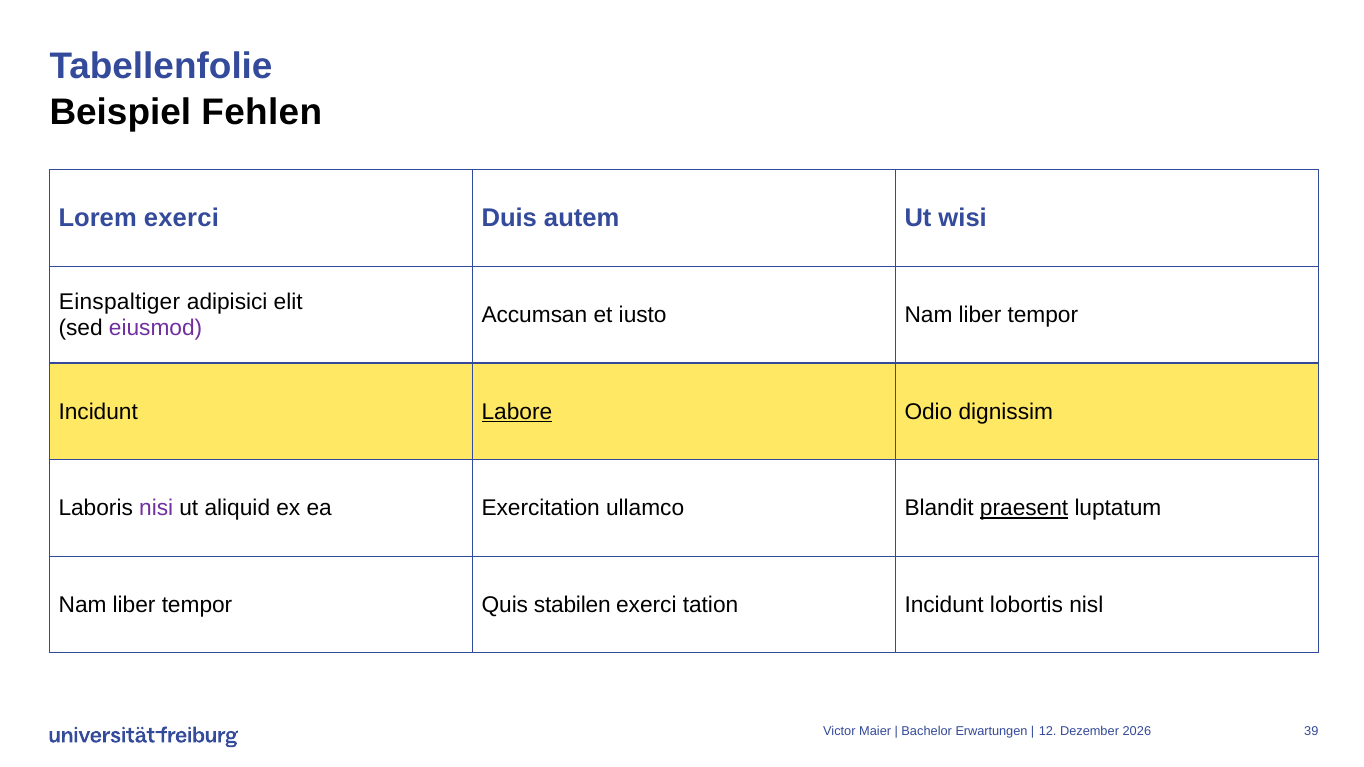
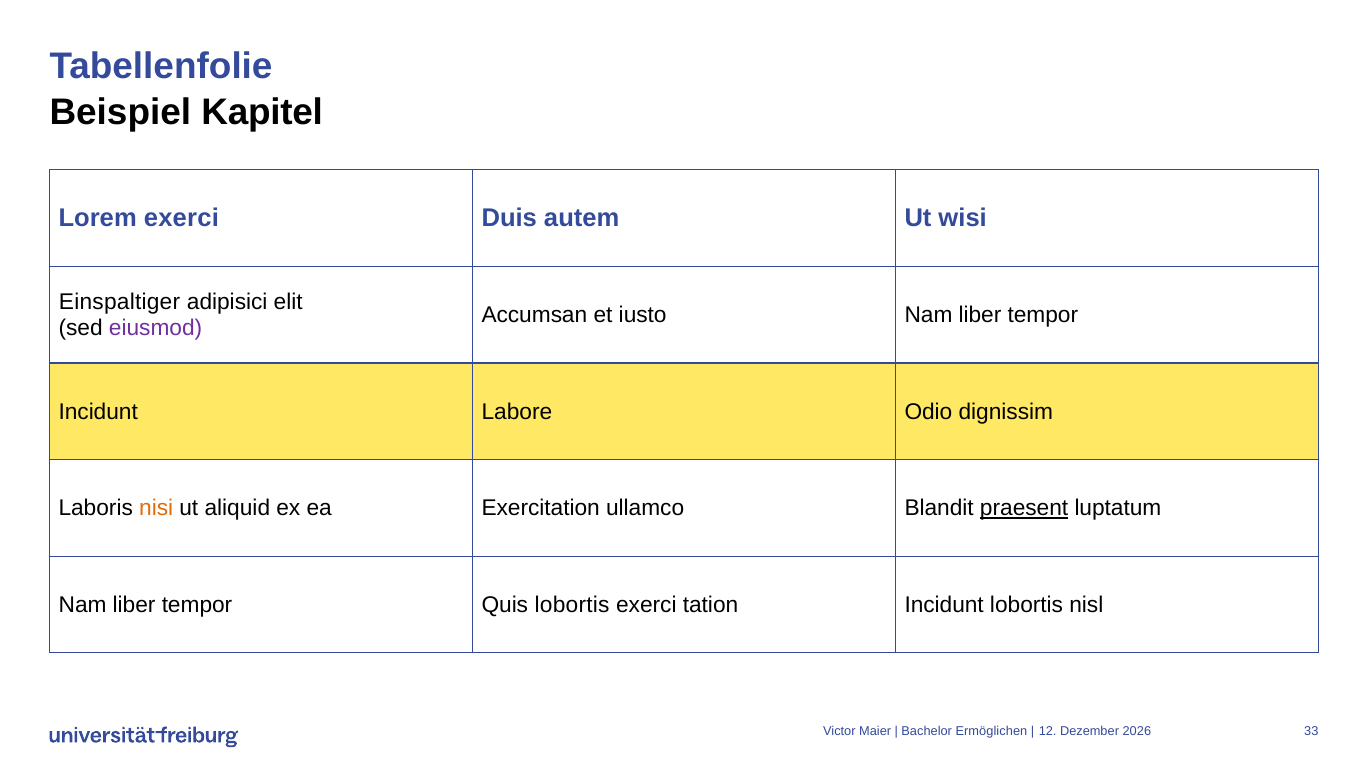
Fehlen: Fehlen -> Kapitel (262, 112)
Labore underline: present -> none (517, 412)
nisi colour: purple -> orange (156, 508)
Quis stabilen: stabilen -> lobortis (572, 605)
Erwartungen: Erwartungen -> Ermöglichen (991, 732)
39: 39 -> 33 (1311, 732)
